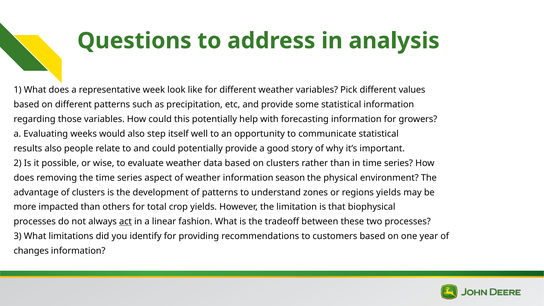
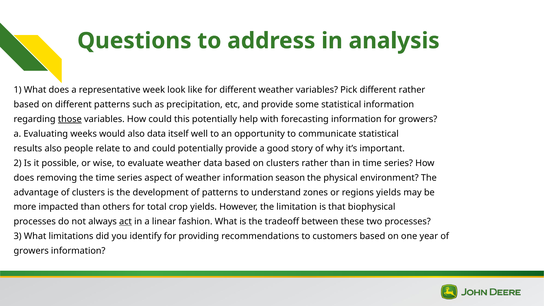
different values: values -> rather (412, 90)
those underline: none -> present (70, 119)
also step: step -> data (157, 134)
changes: changes -> growers (31, 251)
